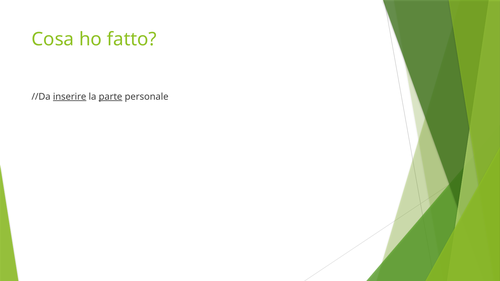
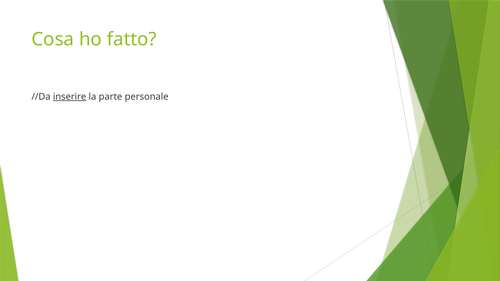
parte underline: present -> none (111, 97)
